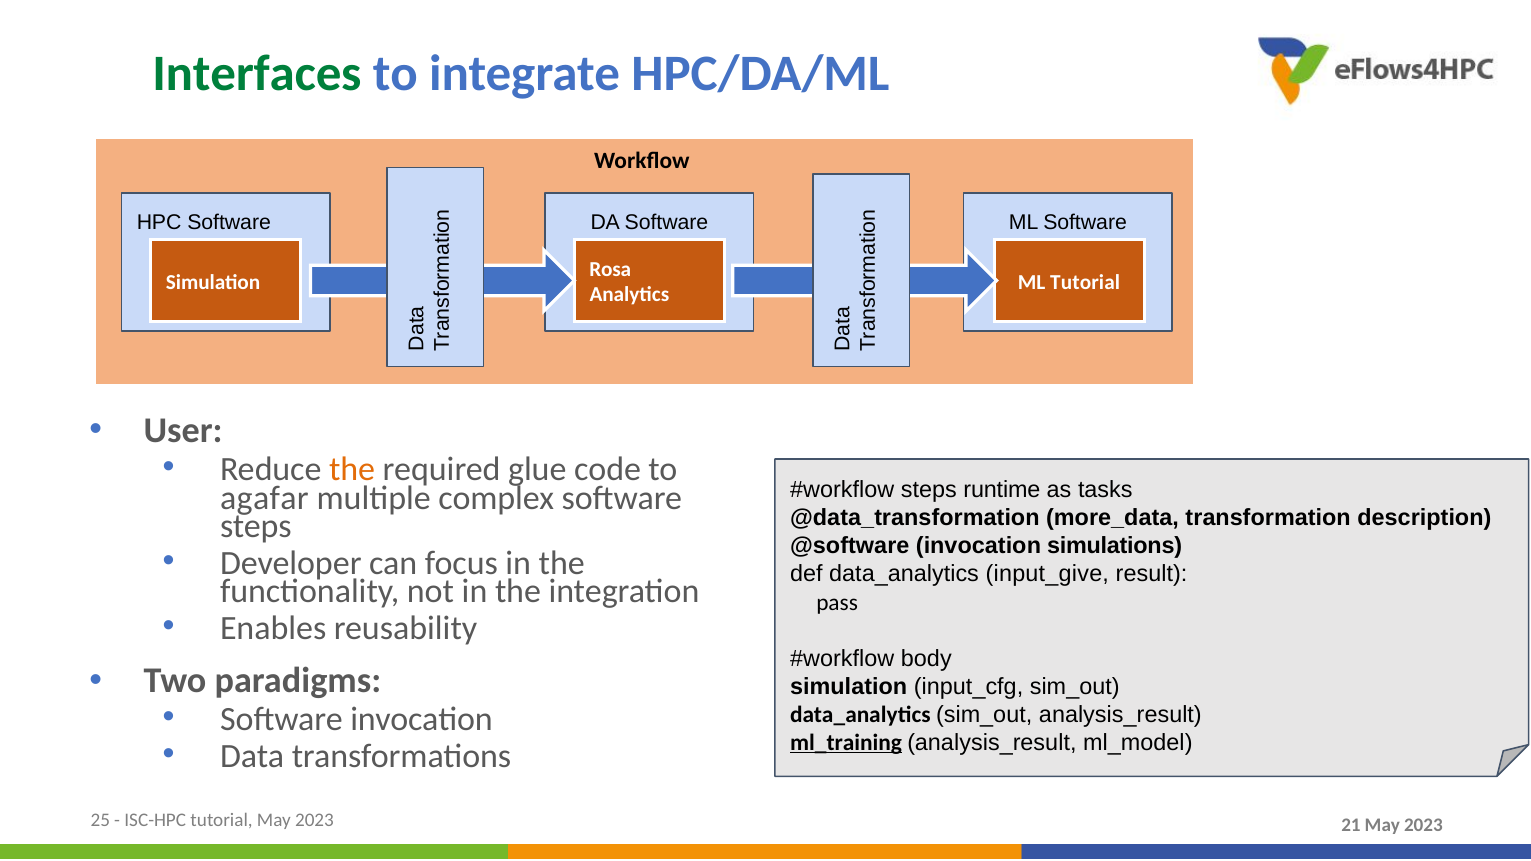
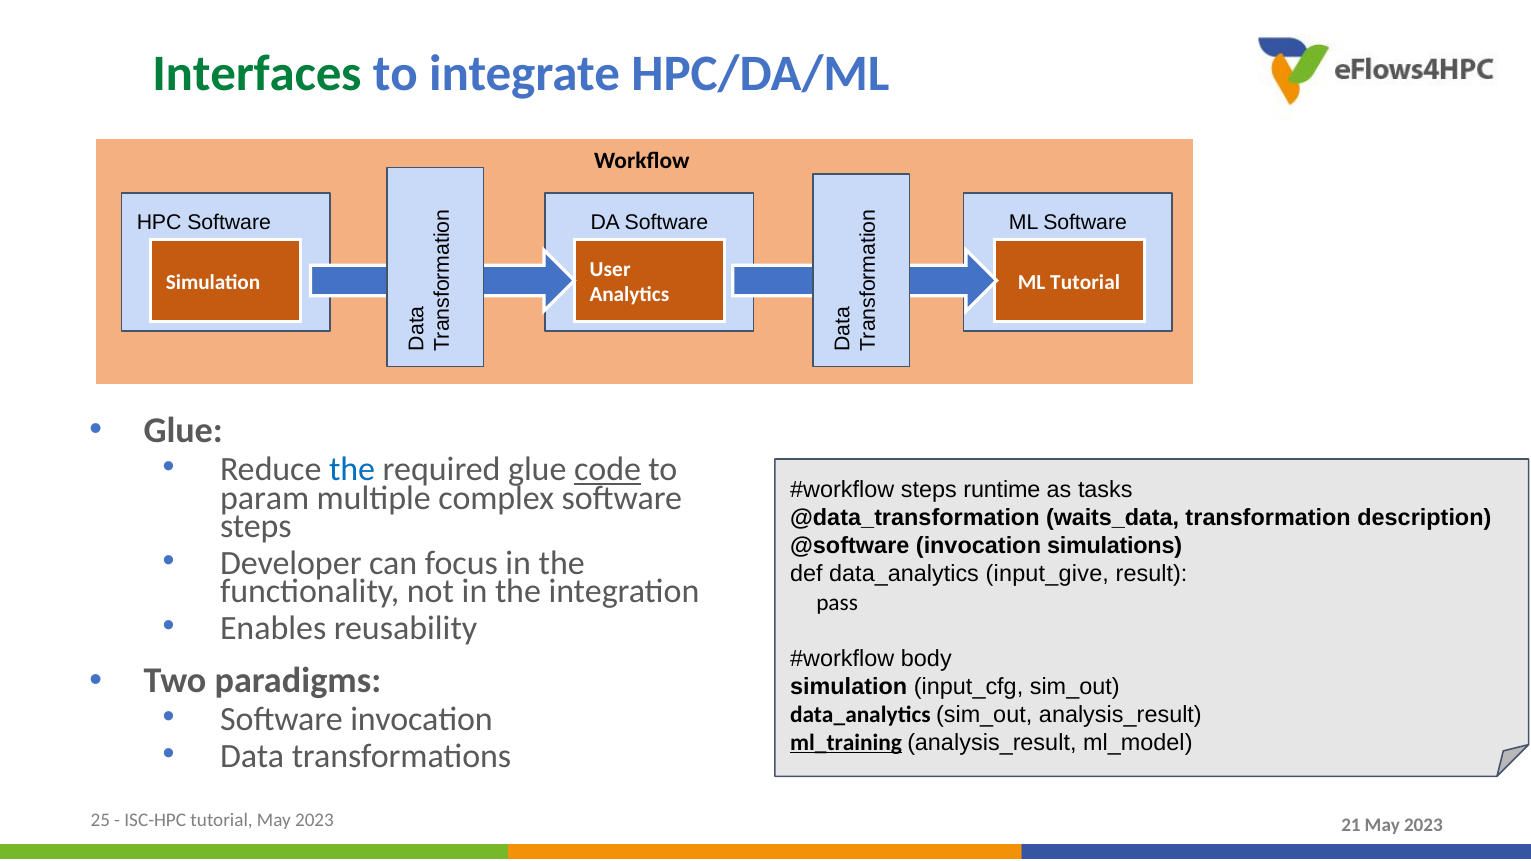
Rosa: Rosa -> User (610, 269)
User: User -> Glue (183, 430)
the colour: orange -> blue (352, 470)
code underline: none -> present (608, 470)
agafar: agafar -> param (265, 498)
more_data: more_data -> waits_data (1113, 518)
